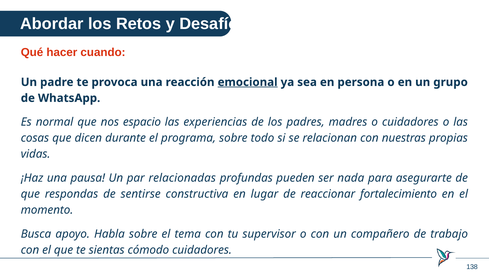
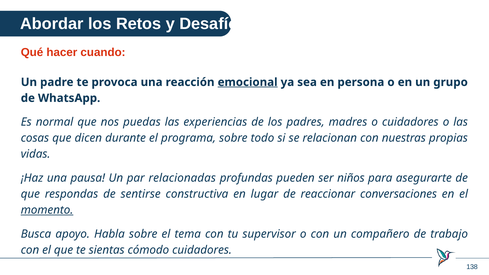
espacio: espacio -> puedas (142, 122)
nada: nada -> niños (351, 178)
fortalecimiento: fortalecimiento -> conversaciones (399, 194)
momento underline: none -> present (47, 210)
